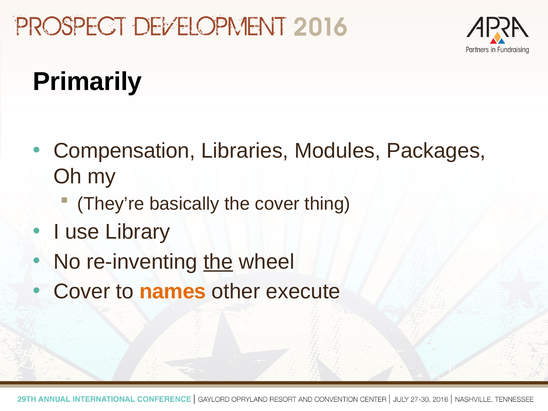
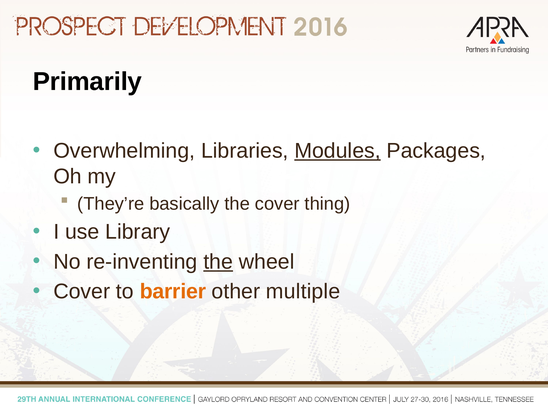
Compensation: Compensation -> Overwhelming (124, 151)
Modules underline: none -> present (338, 151)
names: names -> barrier (173, 292)
execute: execute -> multiple (303, 292)
